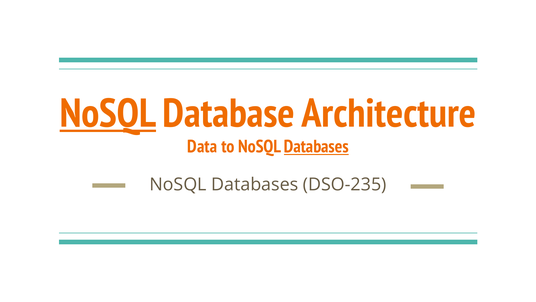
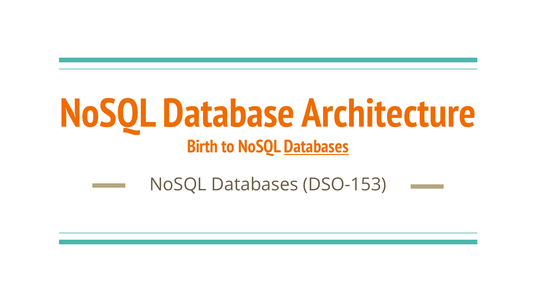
NoSQL underline: present -> none (108, 113)
Data: Data -> Birth (202, 147)
DSO-235: DSO-235 -> DSO-153 (345, 184)
